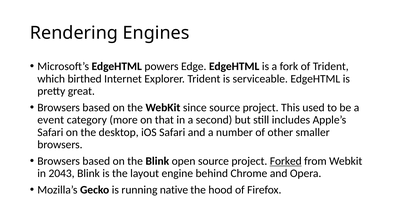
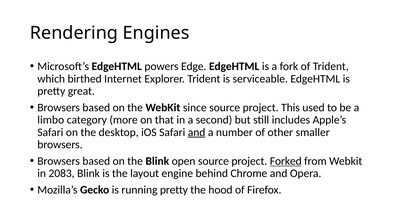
event: event -> limbo (51, 120)
and underline: none -> present (197, 132)
2043: 2043 -> 2083 (62, 173)
running native: native -> pretty (174, 190)
